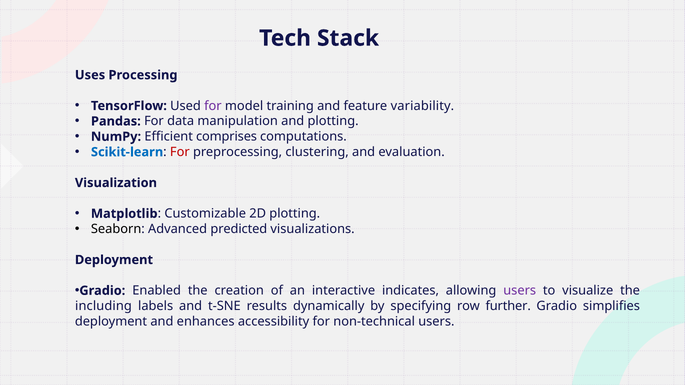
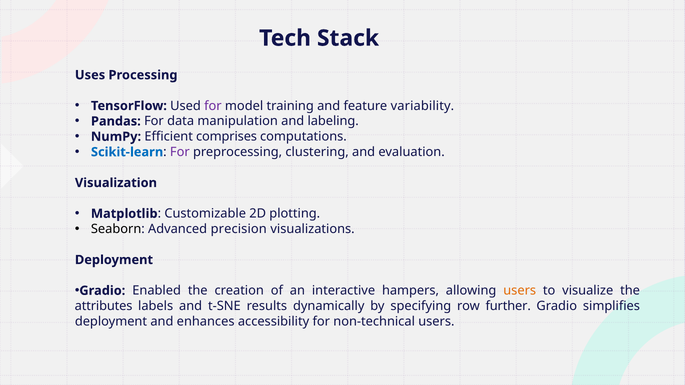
and plotting: plotting -> labeling (333, 121)
For colour: red -> purple (180, 152)
predicted: predicted -> precision (239, 229)
indicates: indicates -> hampers (411, 291)
users colour: purple -> orange (520, 291)
including: including -> attributes (104, 306)
